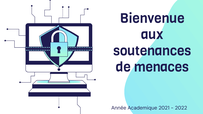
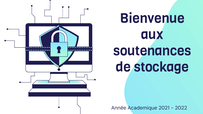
menaces: menaces -> stockage (161, 67)
